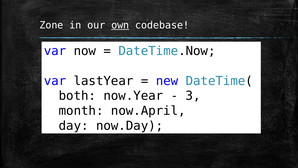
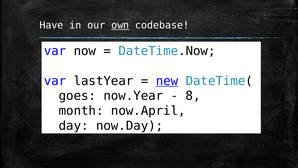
Zone: Zone -> Have (51, 25)
new underline: none -> present (167, 81)
both: both -> goes (77, 96)
3: 3 -> 8 (193, 96)
